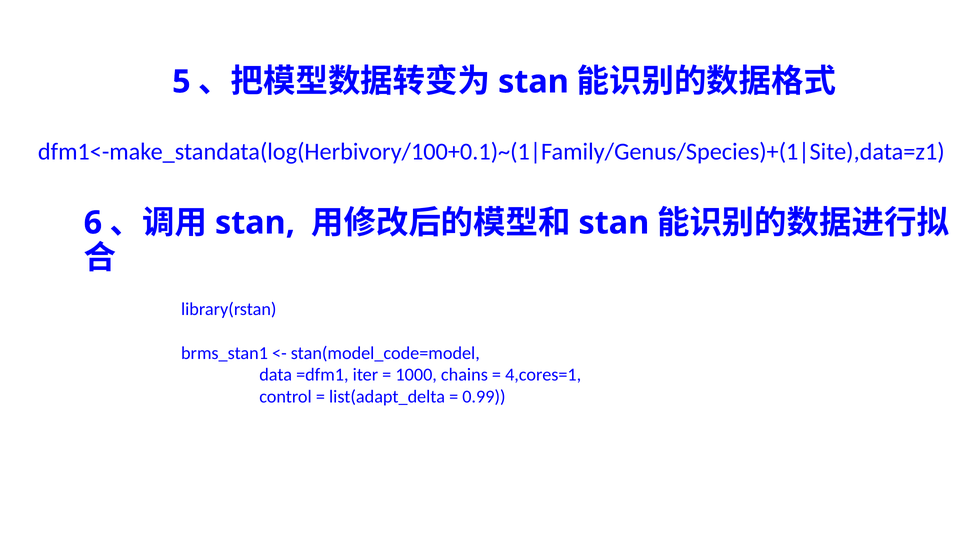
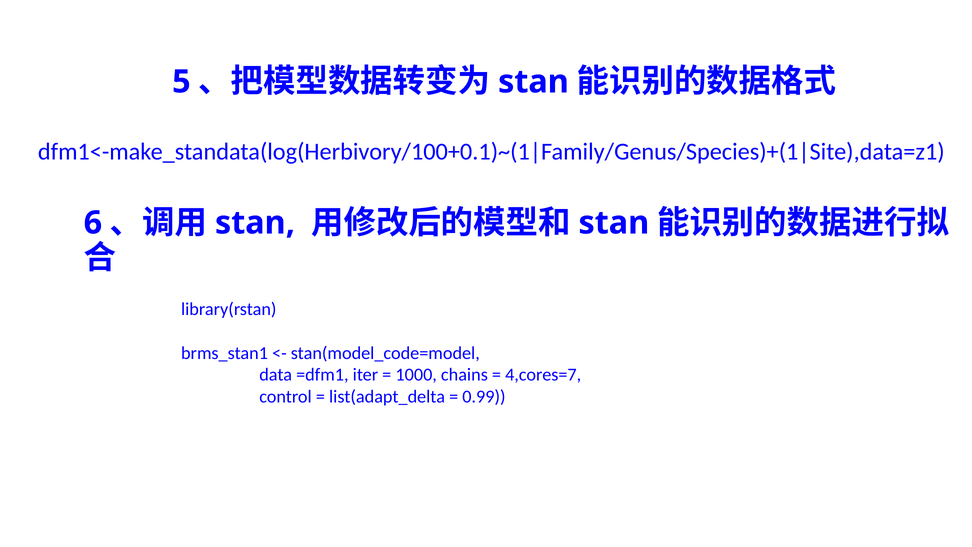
4,cores=1: 4,cores=1 -> 4,cores=7 (543, 375)
